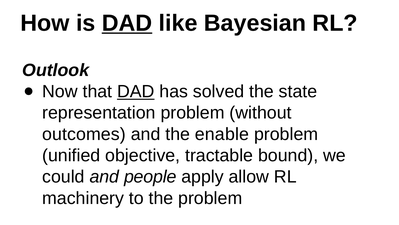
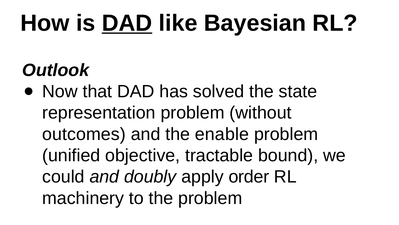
DAD underline: present -> none (136, 91)
people: people -> doubly (150, 176)
allow: allow -> order (249, 176)
